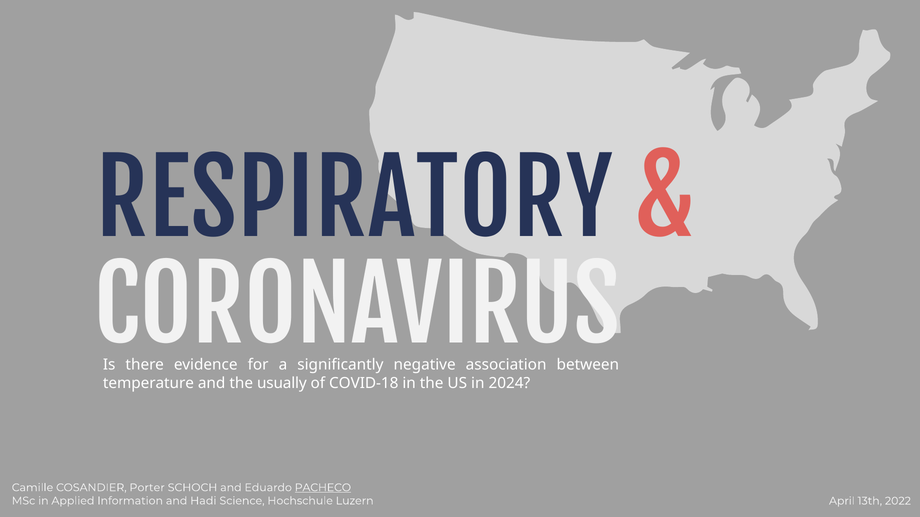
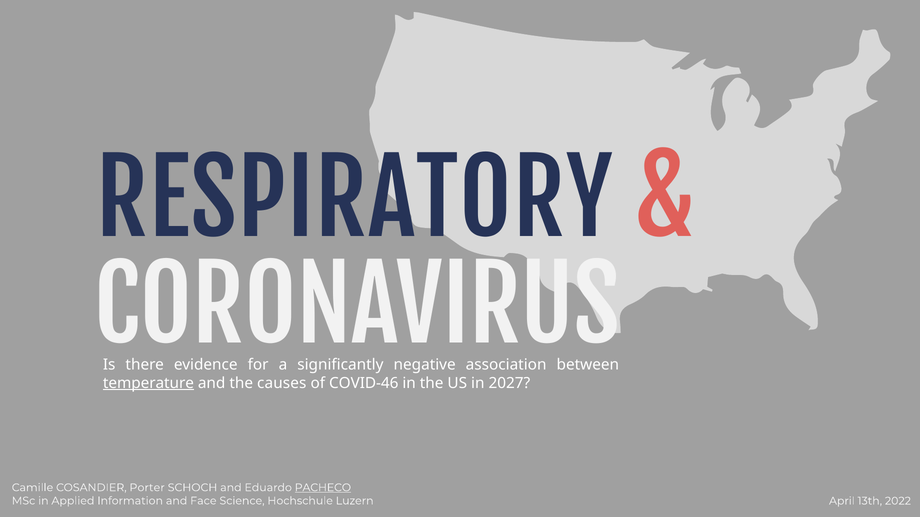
temperature underline: none -> present (148, 383)
usually: usually -> causes (282, 383)
COVID-18: COVID-18 -> COVID-46 (364, 383)
2024: 2024 -> 2027 (509, 383)
Hadi: Hadi -> Face (203, 501)
